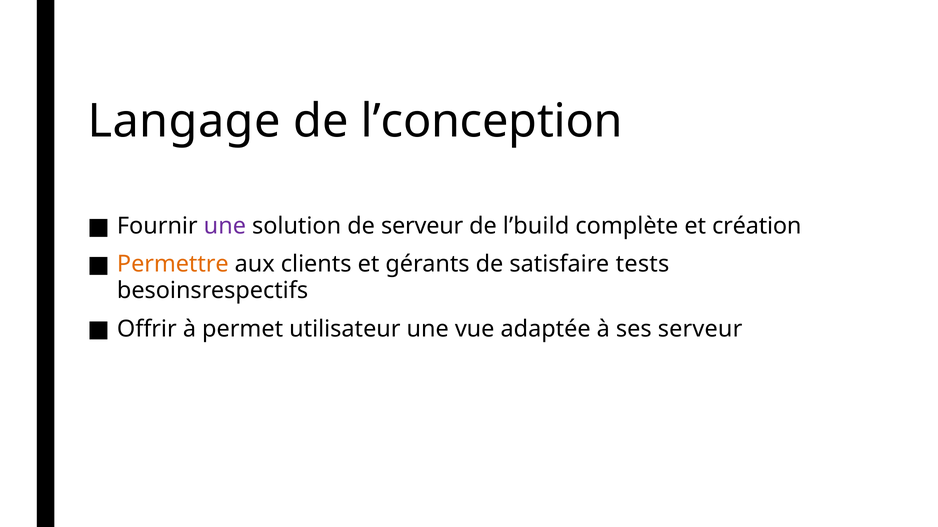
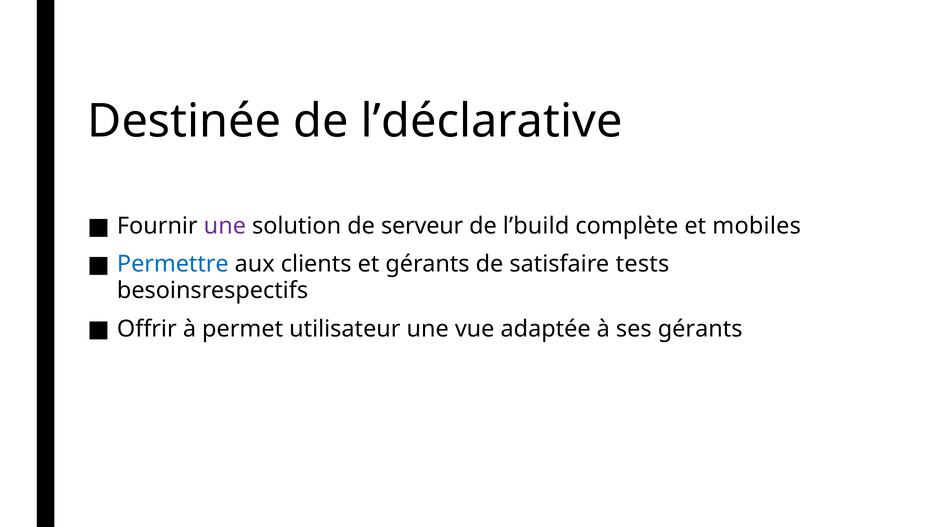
Langage: Langage -> Destinée (184, 122)
l’conception: l’conception -> l’déclarative (492, 122)
création: création -> mobiles (757, 226)
Permettre colour: orange -> blue (173, 265)
ses serveur: serveur -> gérants (700, 329)
